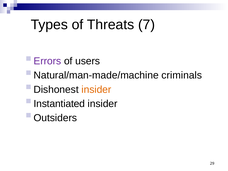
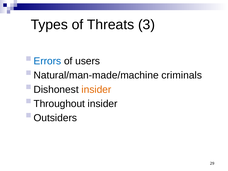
7: 7 -> 3 (147, 25)
Errors colour: purple -> blue (47, 61)
Instantiated: Instantiated -> Throughout (59, 104)
